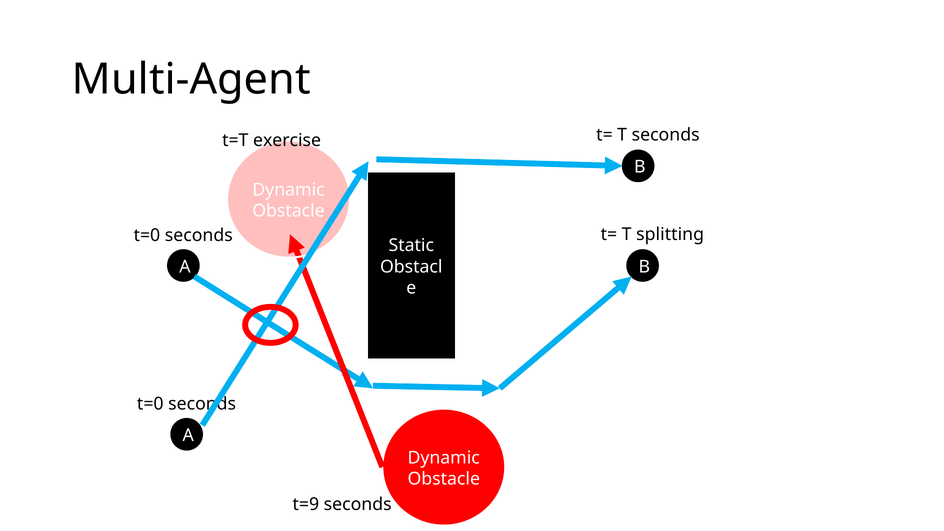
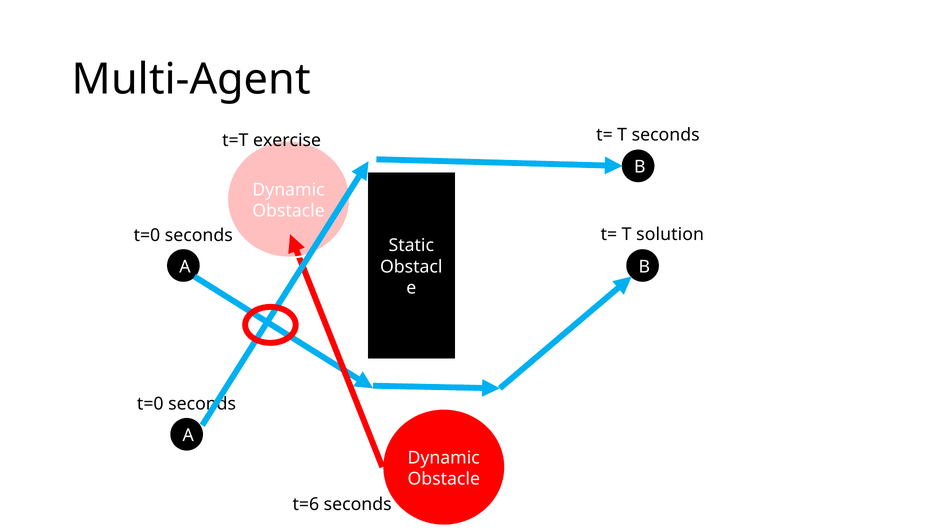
splitting: splitting -> solution (670, 234)
t=9: t=9 -> t=6 (306, 505)
